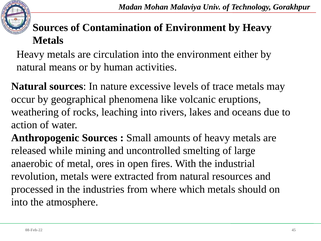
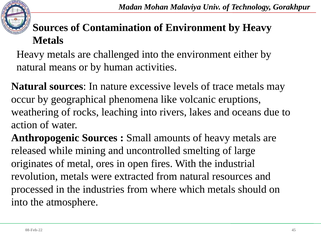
circulation: circulation -> challenged (116, 54)
anaerobic: anaerobic -> originates (32, 163)
